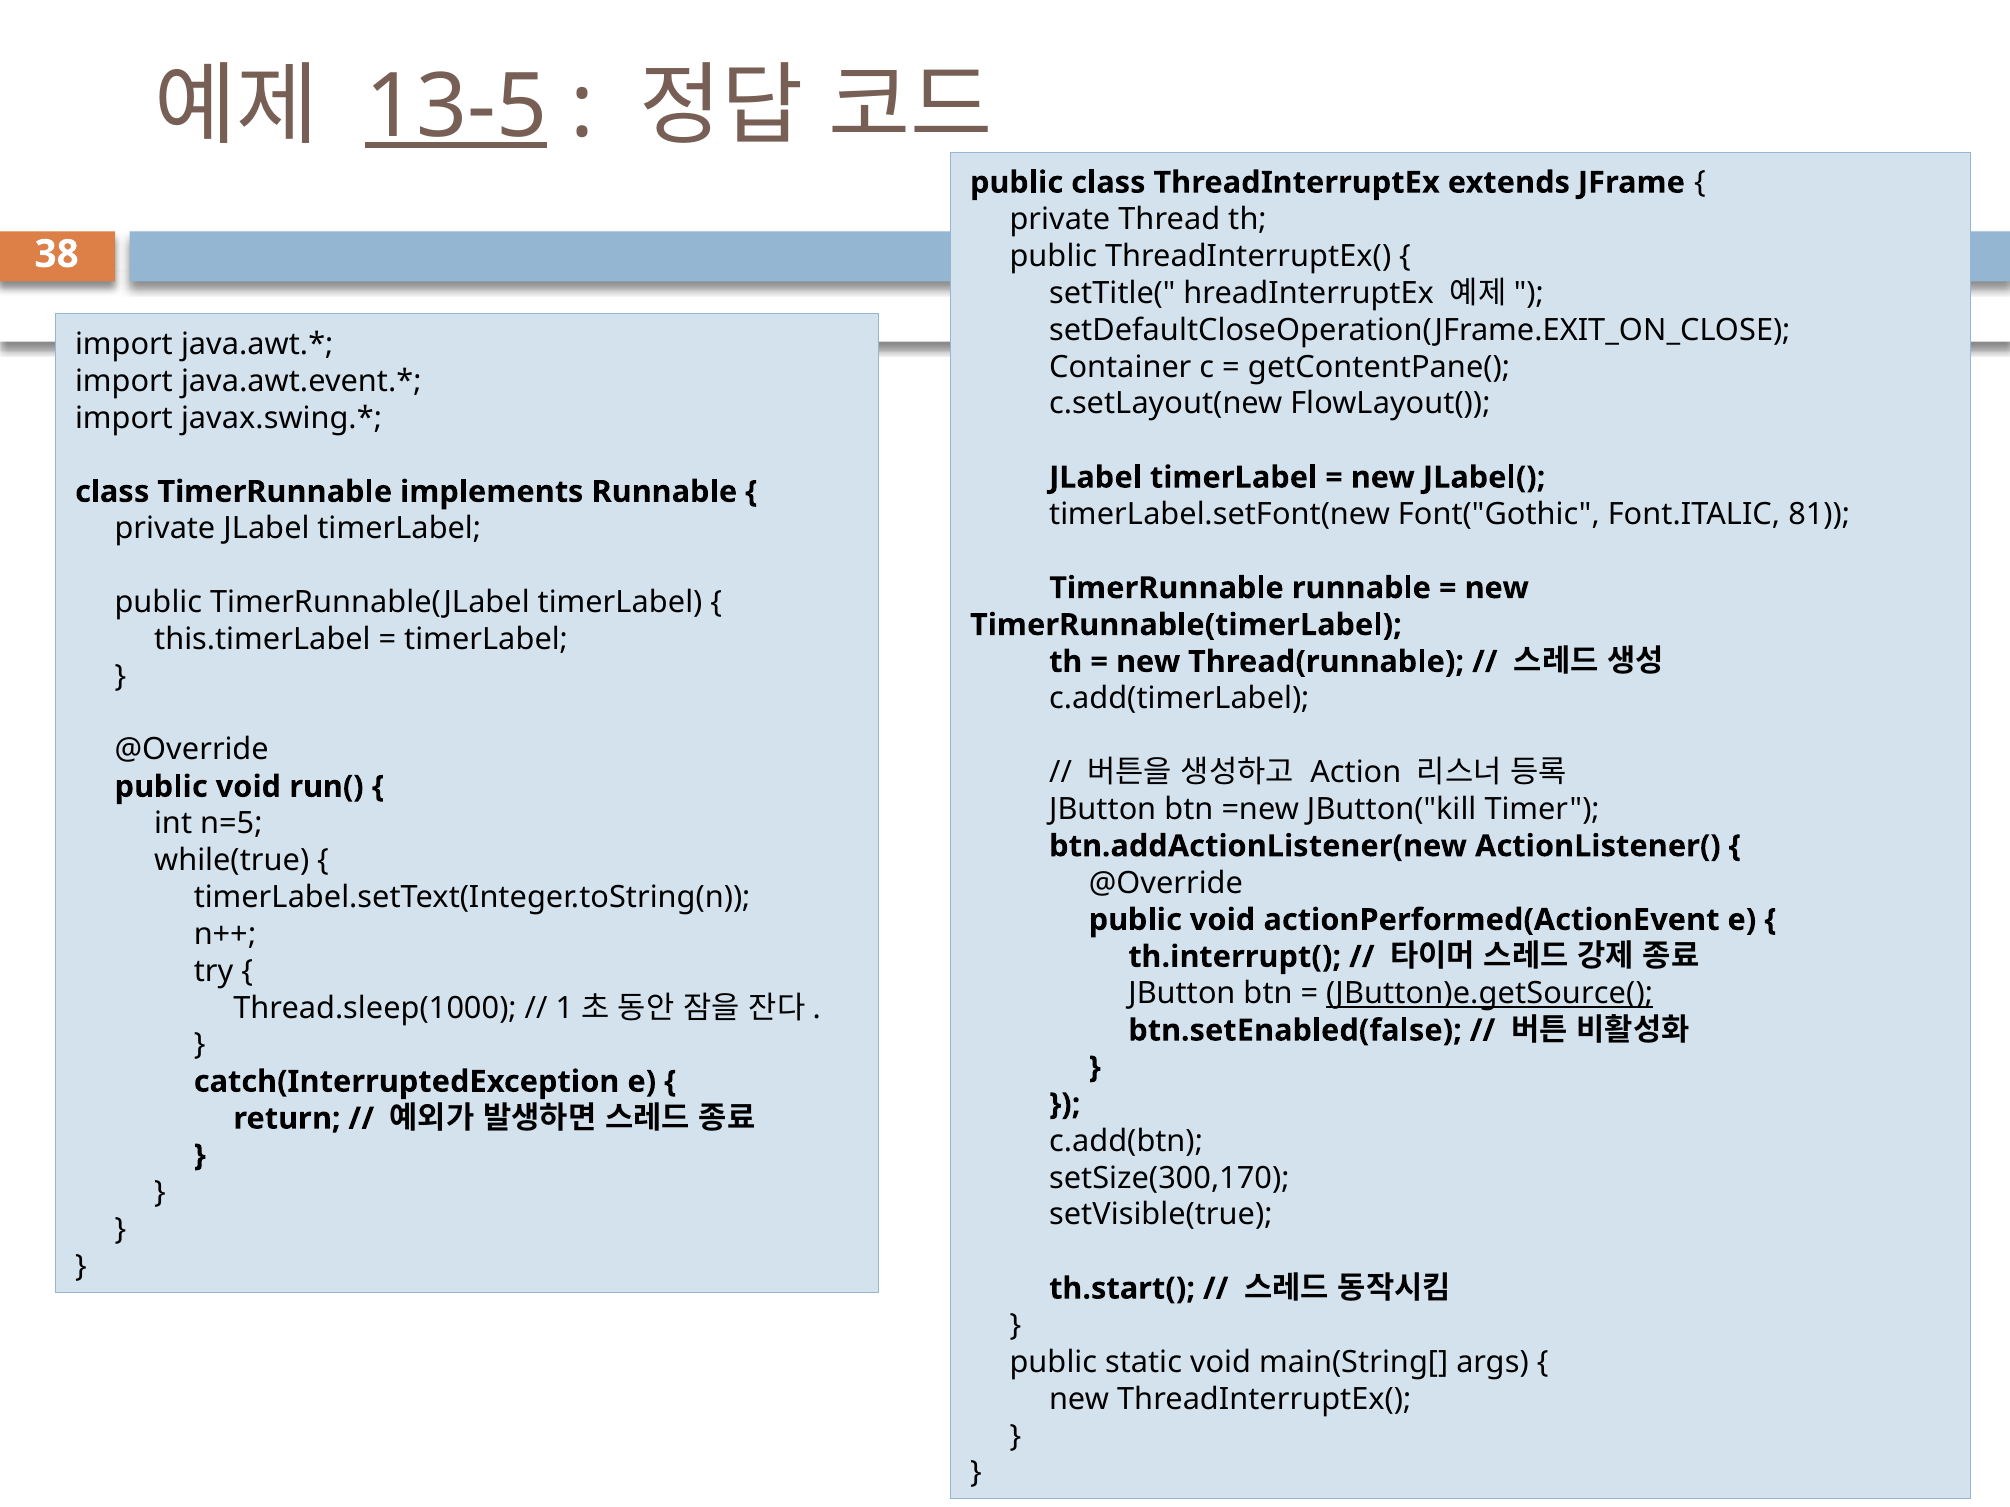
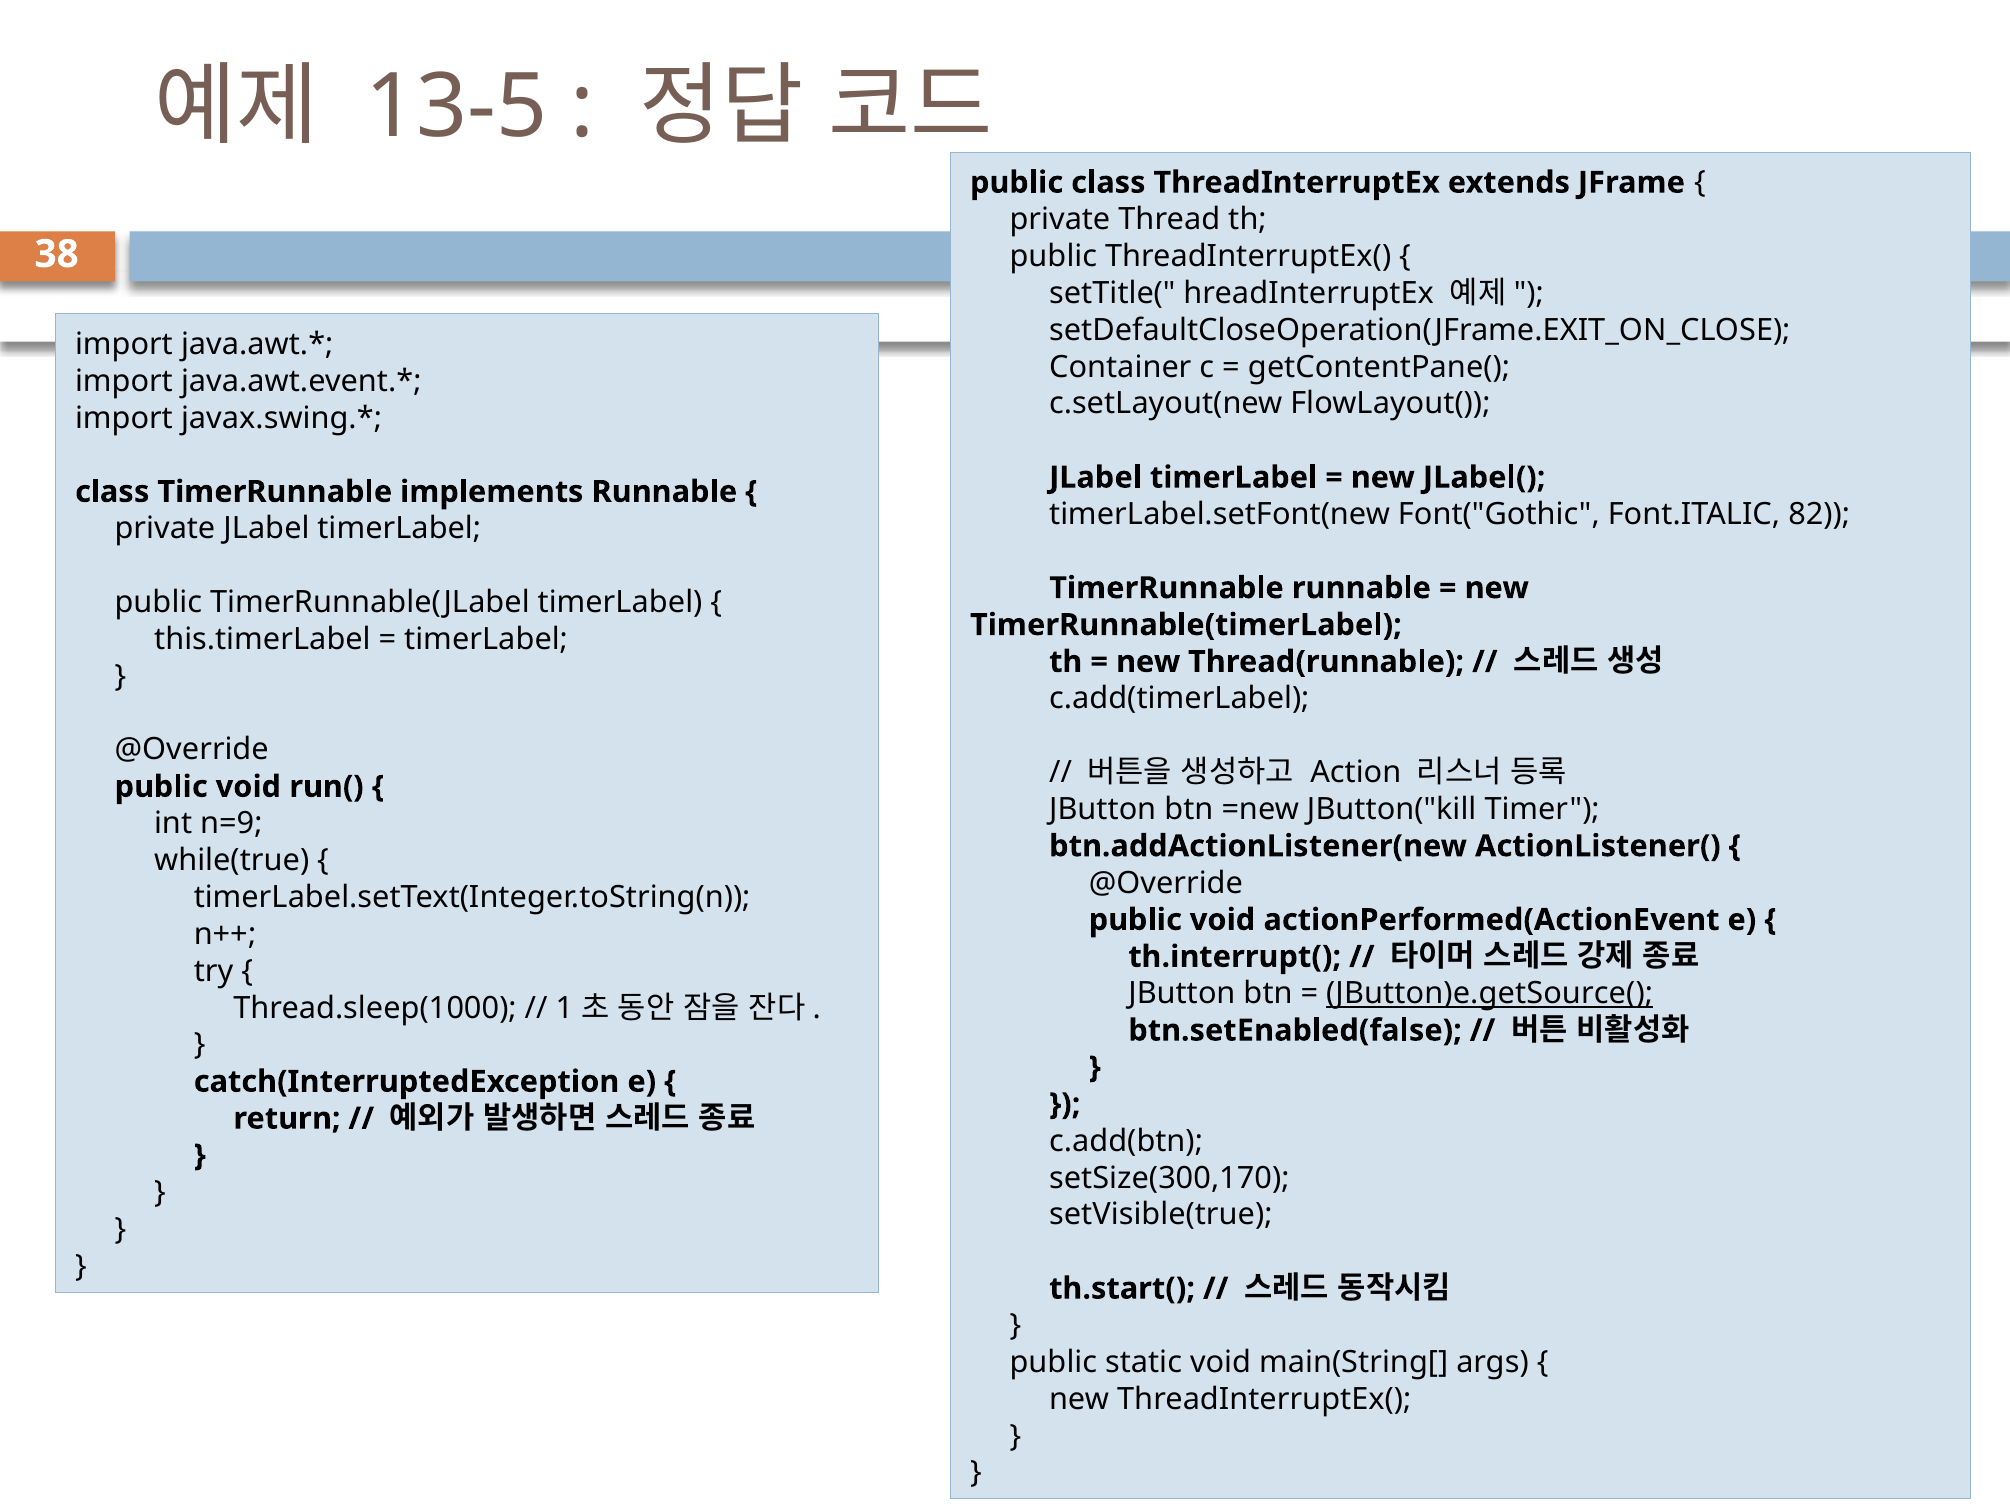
13-5 underline: present -> none (456, 107)
81: 81 -> 82 (1819, 515)
n=5: n=5 -> n=9 (231, 824)
